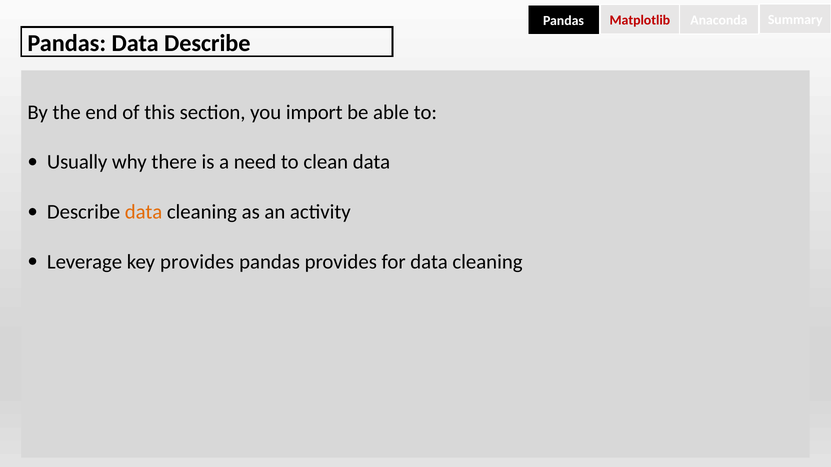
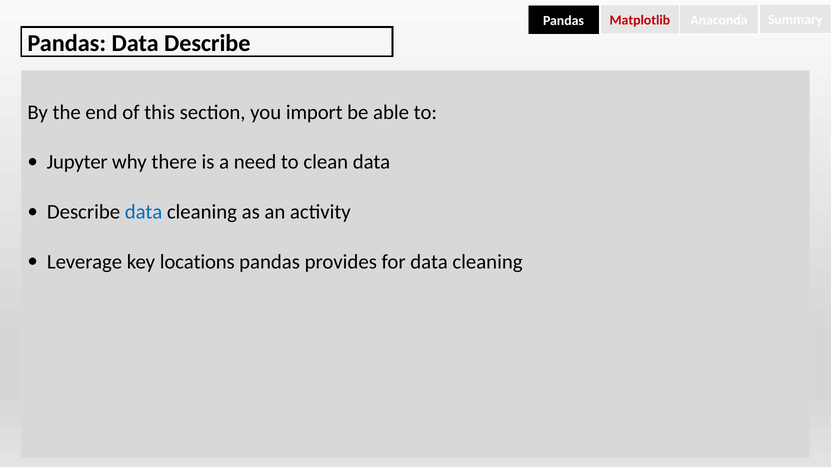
Usually: Usually -> Jupyter (77, 162)
data colour: orange -> blue (144, 212)
key provides: provides -> locations (197, 262)
